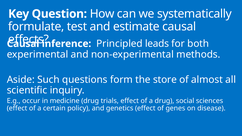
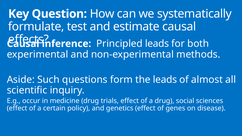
the store: store -> leads (165, 80)
